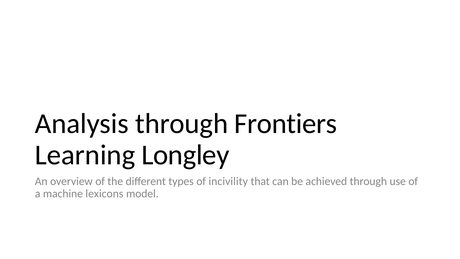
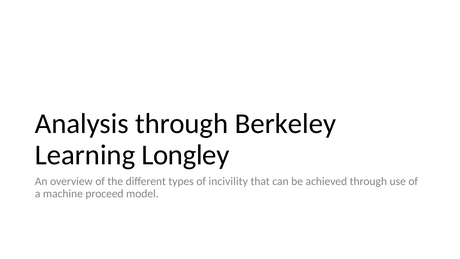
Frontiers: Frontiers -> Berkeley (285, 124)
lexicons: lexicons -> proceed (105, 193)
